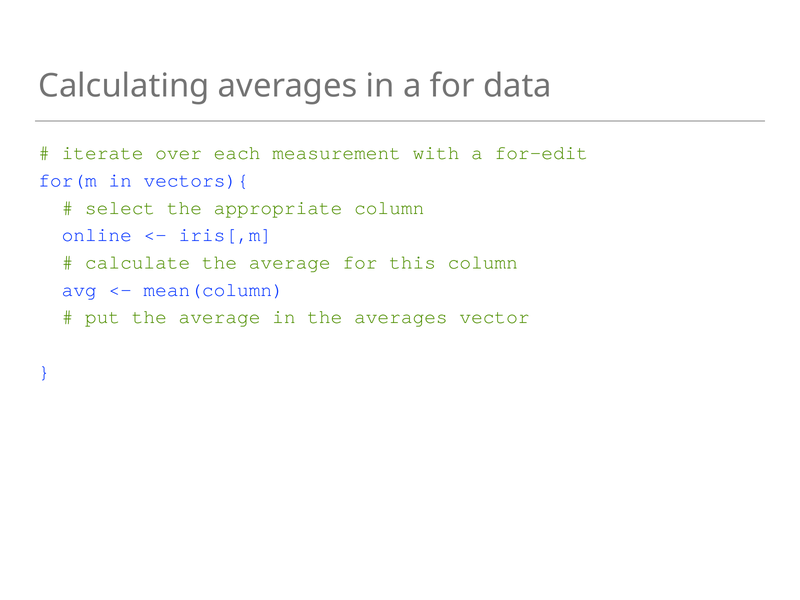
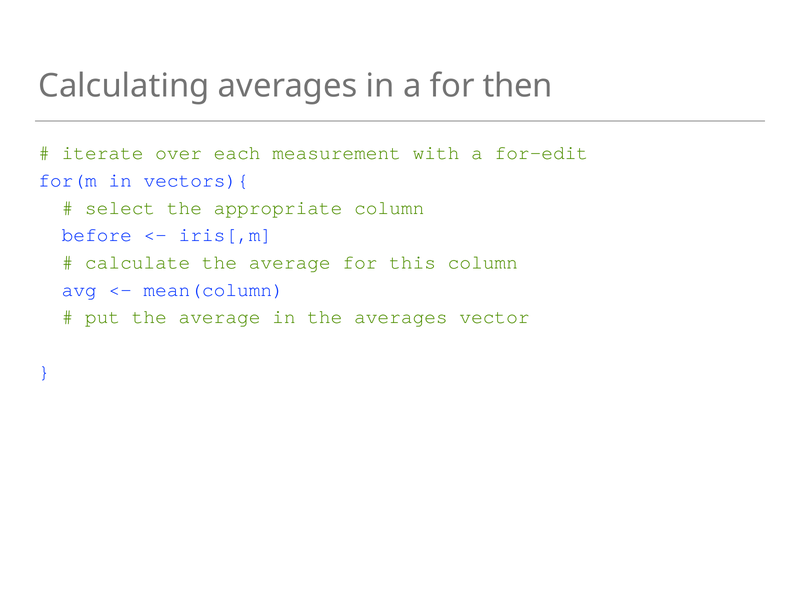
data: data -> then (518, 86)
online: online -> before (97, 235)
